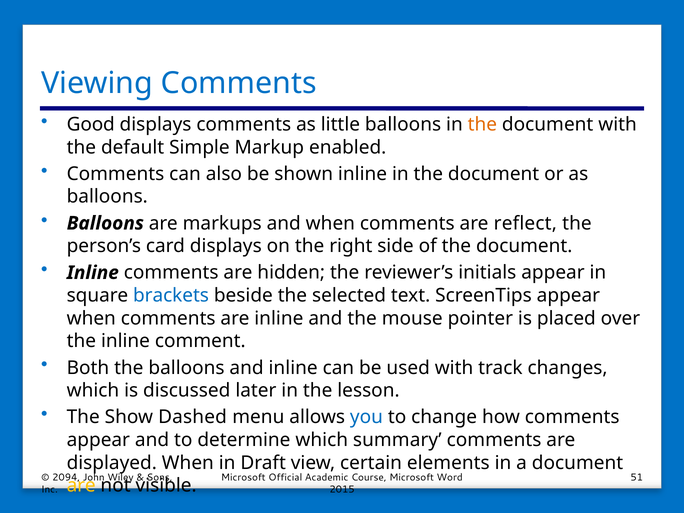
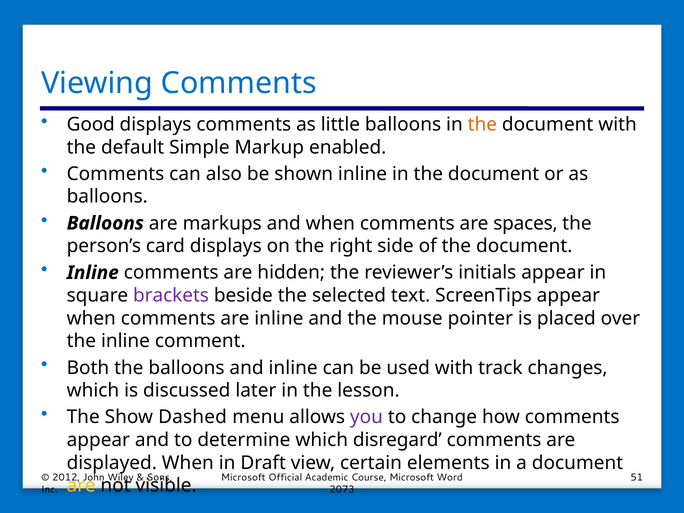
reflect: reflect -> spaces (525, 223)
brackets colour: blue -> purple (171, 296)
you colour: blue -> purple (366, 417)
summary: summary -> disregard (397, 440)
2094: 2094 -> 2012 (66, 477)
2015: 2015 -> 2073 (342, 489)
